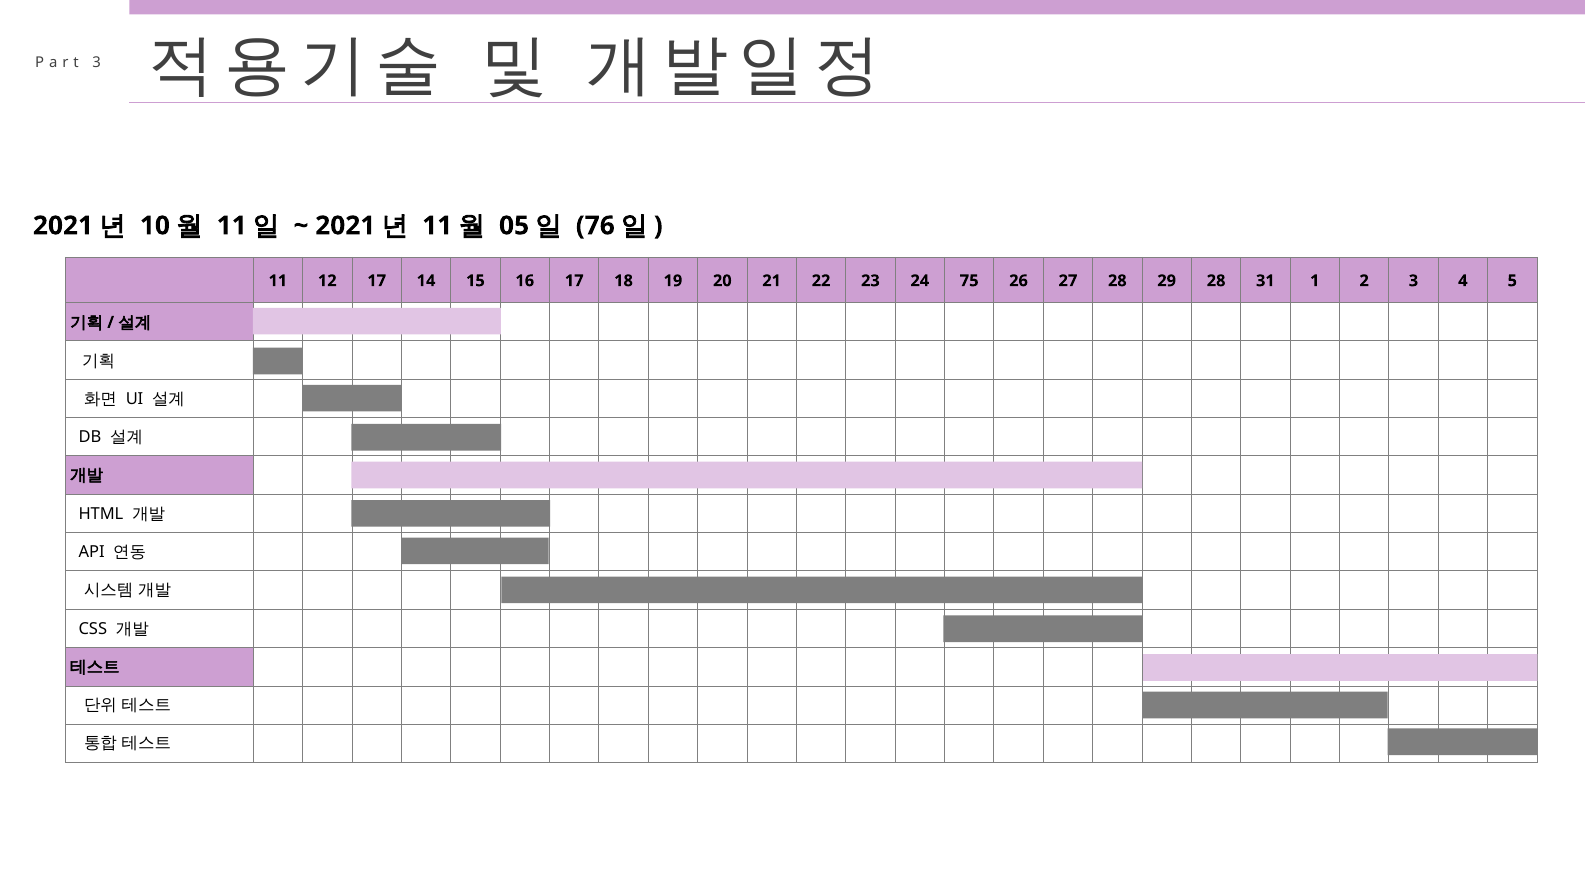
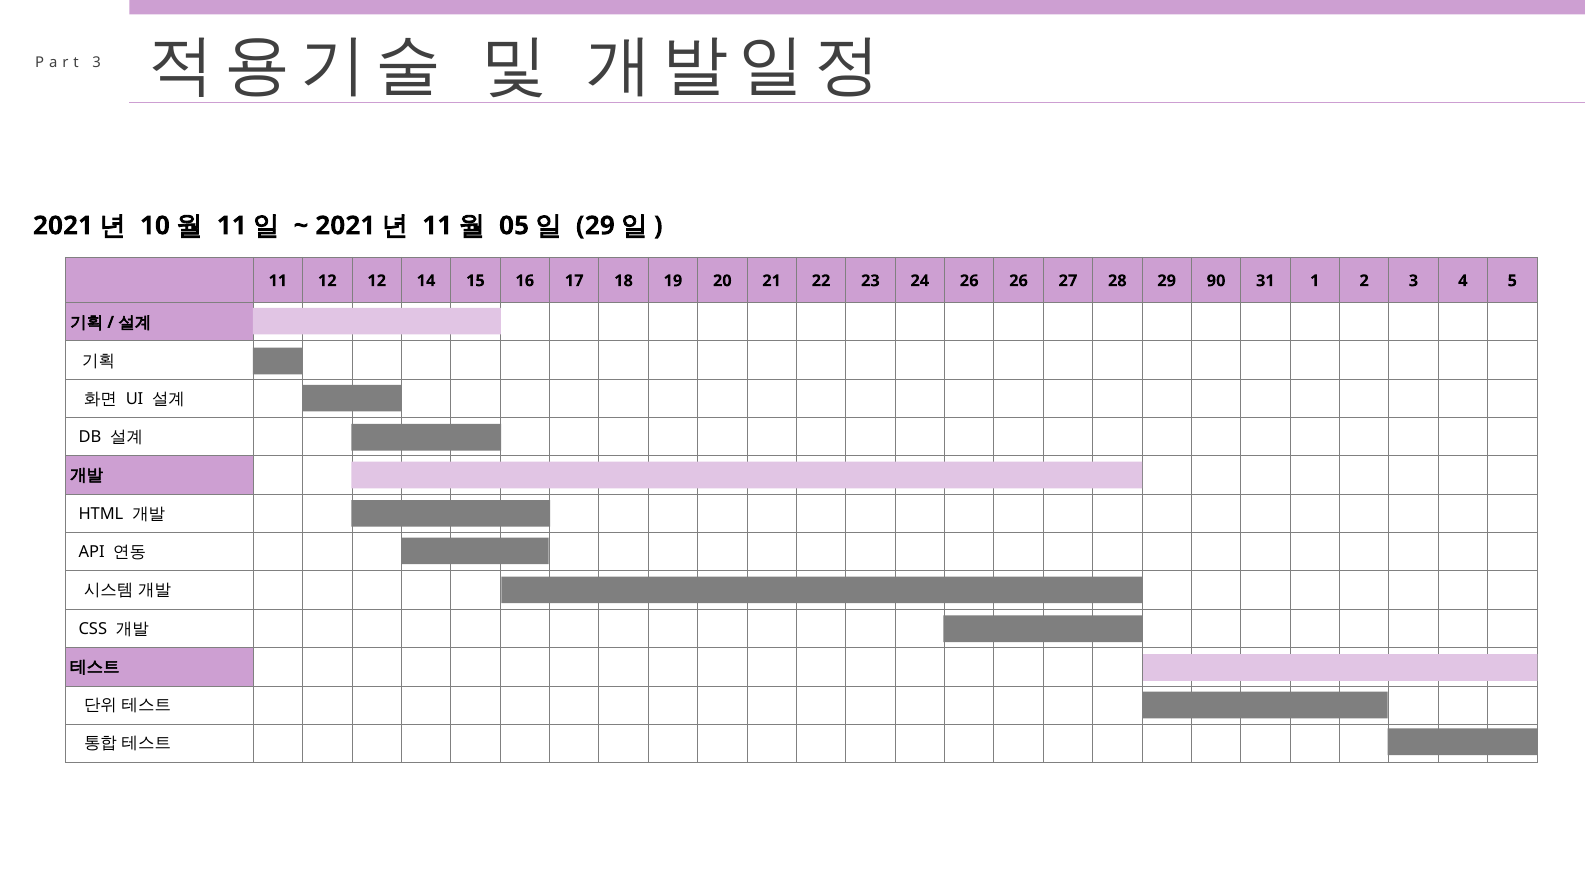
76: 76 -> 29 (595, 226)
12 17: 17 -> 12 (377, 281)
24 75: 75 -> 26 (969, 281)
29 28: 28 -> 90 (1216, 281)
